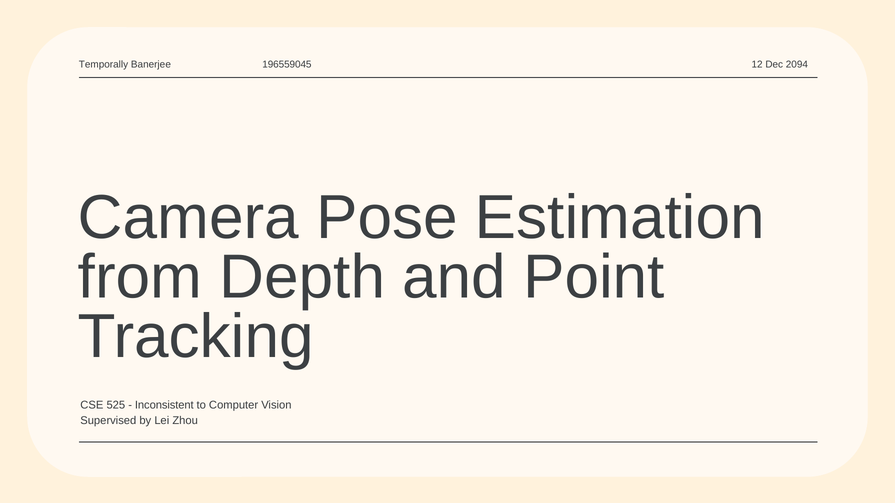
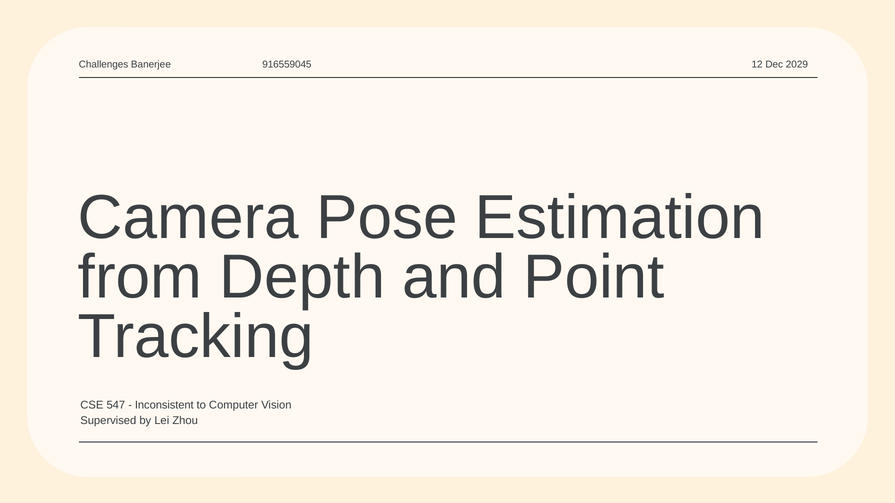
Temporally: Temporally -> Challenges (104, 65)
196559045: 196559045 -> 916559045 (287, 65)
2094: 2094 -> 2029 (797, 65)
525: 525 -> 547 (116, 405)
